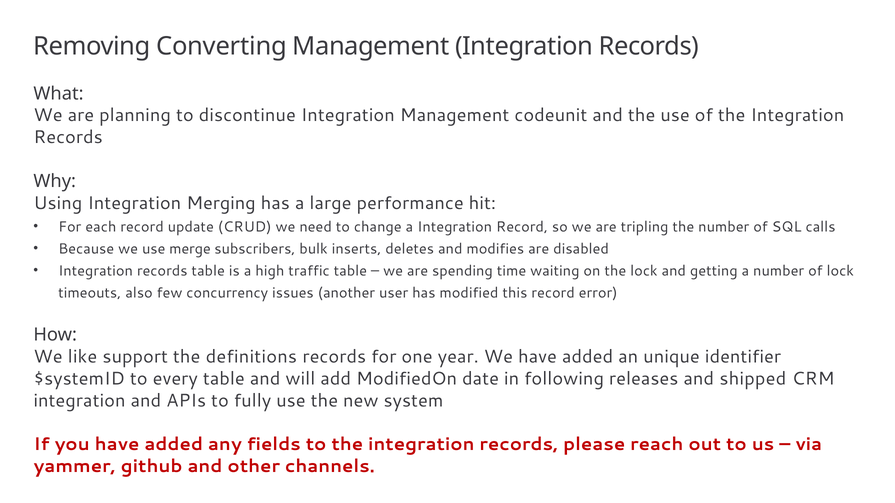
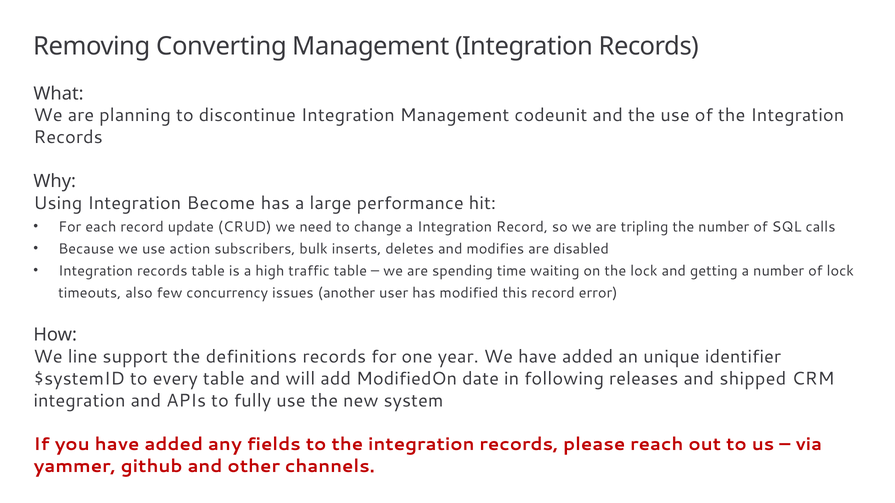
Merging: Merging -> Become (221, 203)
merge: merge -> action (190, 249)
like: like -> line (83, 357)
